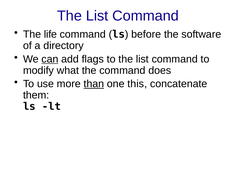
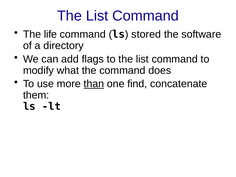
before: before -> stored (146, 34)
can underline: present -> none (50, 59)
this: this -> find (137, 84)
